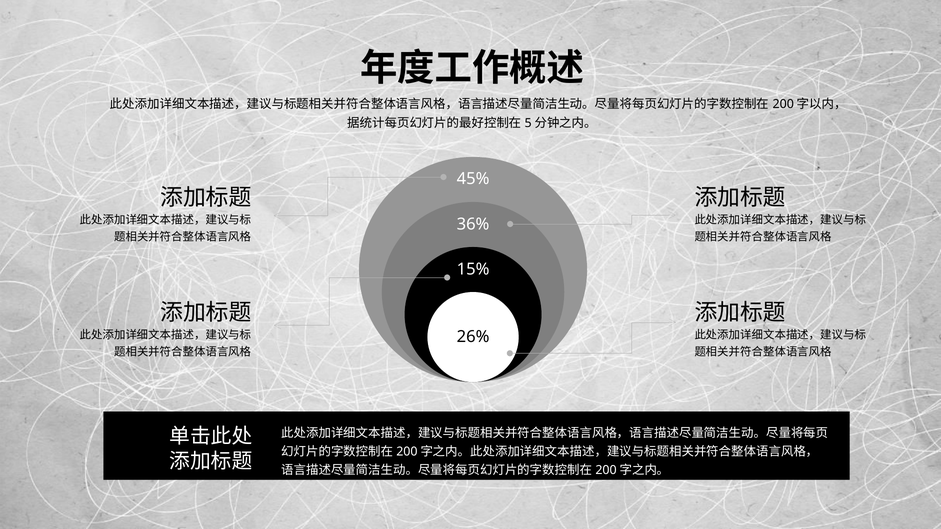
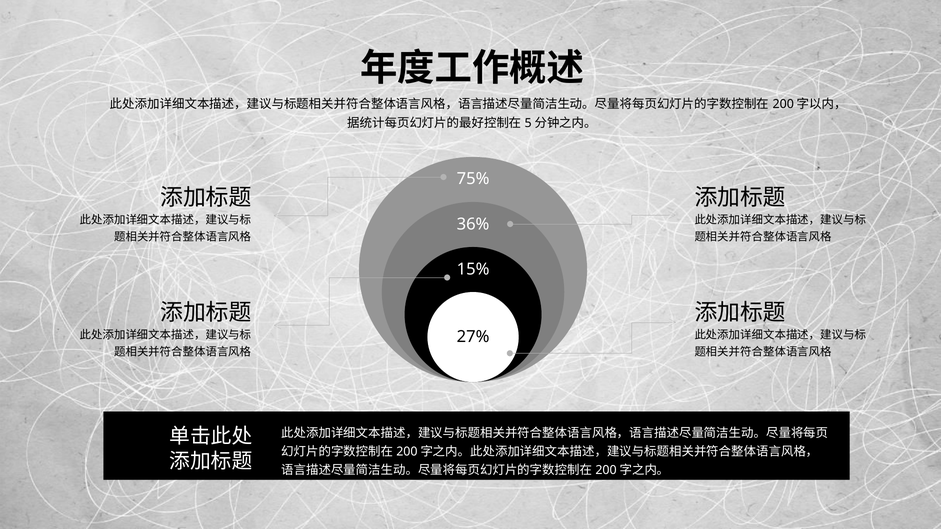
45%: 45% -> 75% (473, 179)
26%: 26% -> 27% (473, 337)
